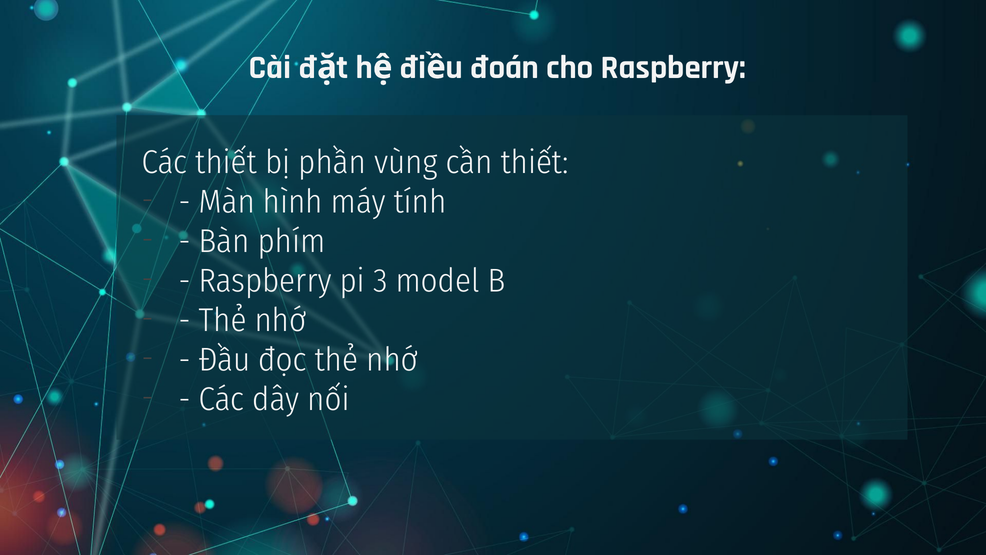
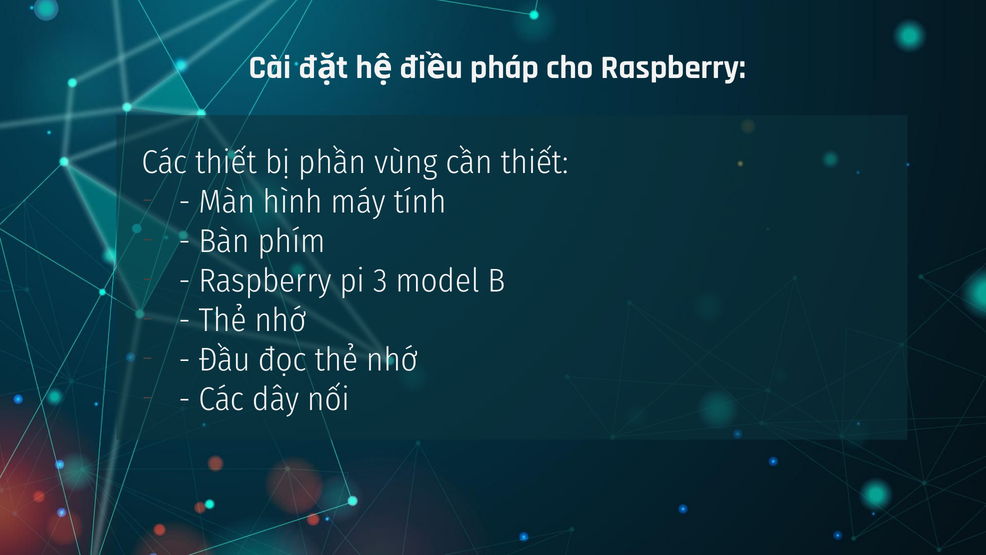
đoán: đoán -> pháp (505, 67)
